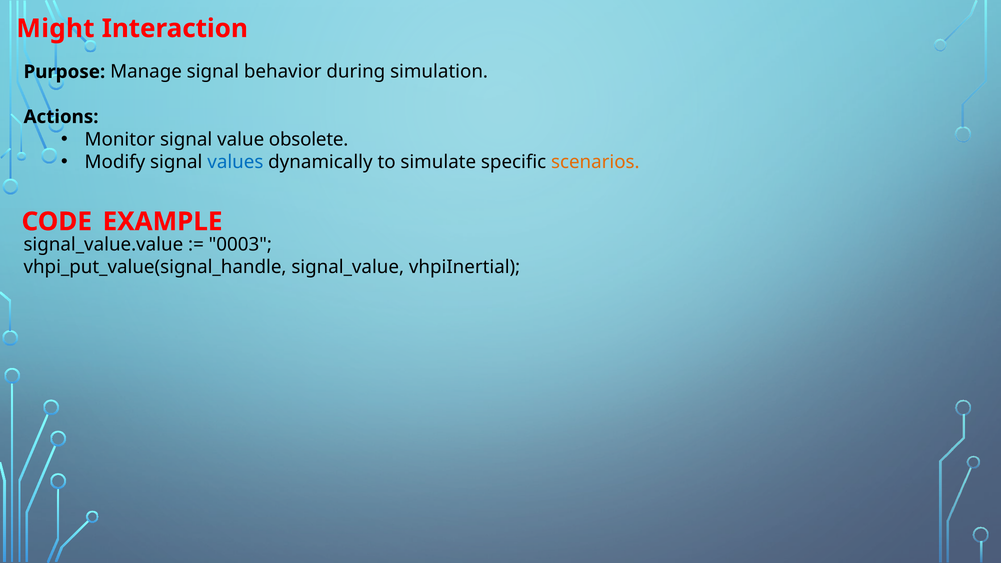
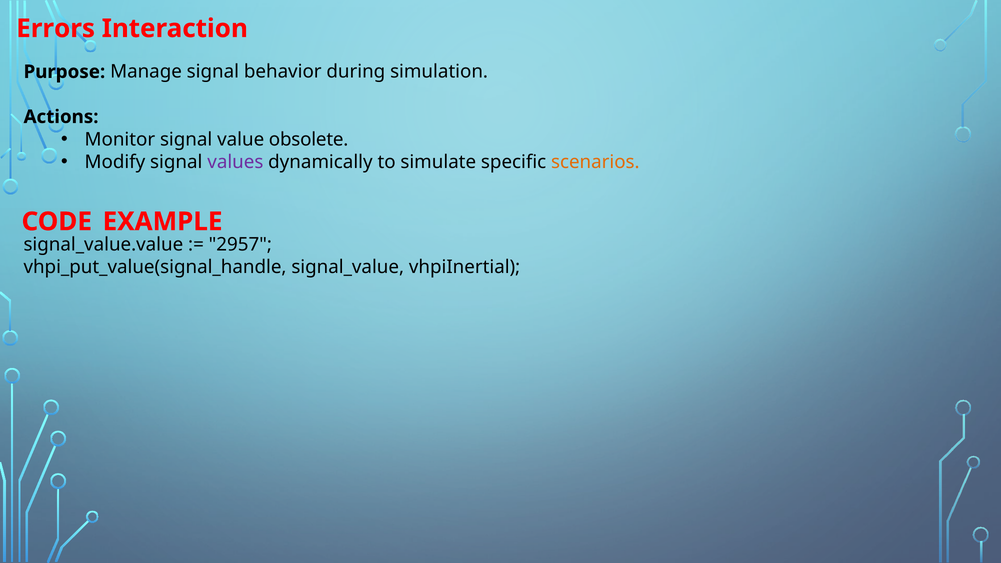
Might: Might -> Errors (56, 29)
values colour: blue -> purple (235, 162)
0003: 0003 -> 2957 (240, 244)
